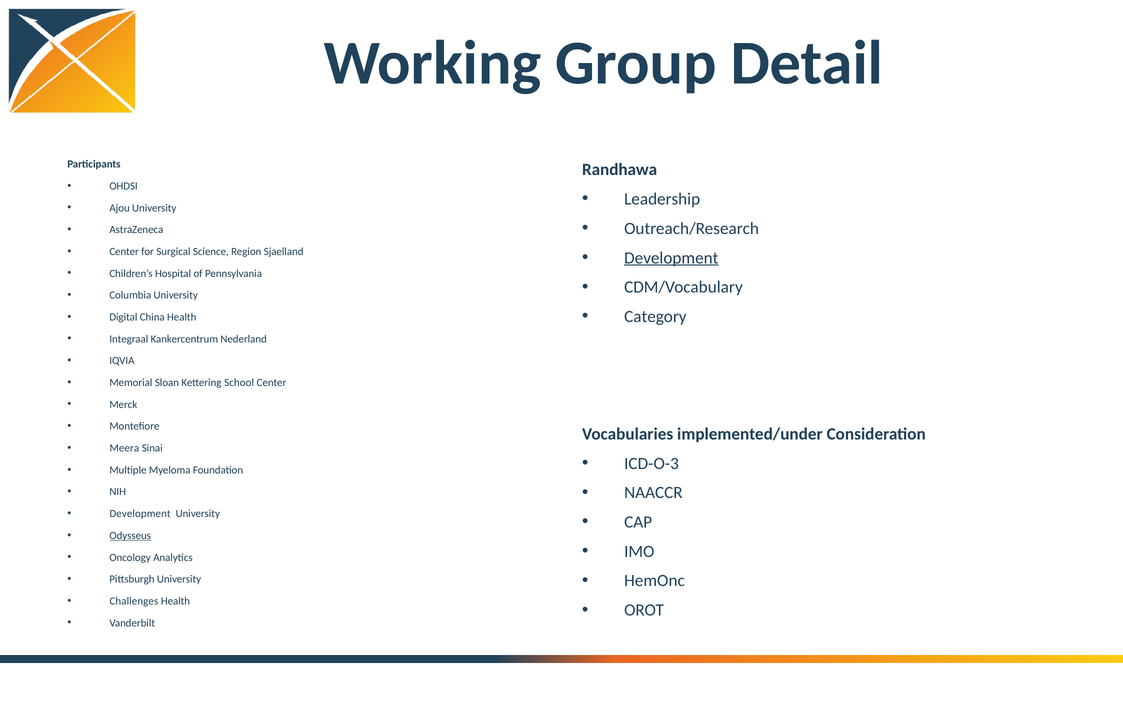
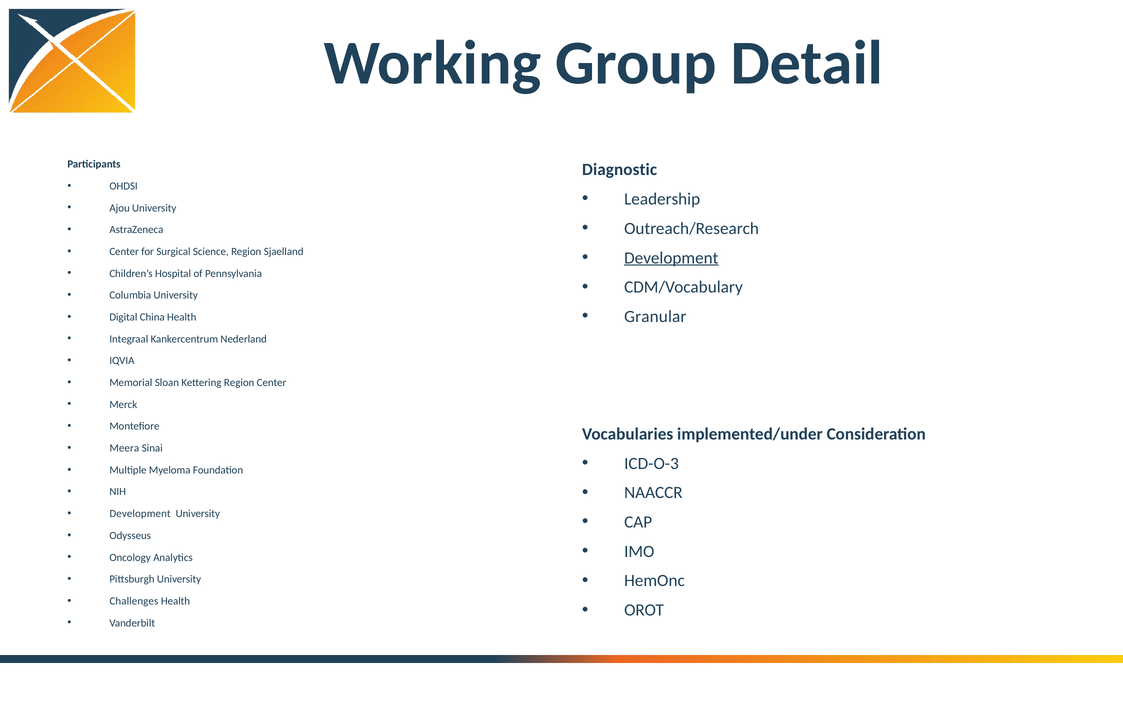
Randhawa: Randhawa -> Diagnostic (620, 170)
Category: Category -> Granular (655, 317)
Kettering School: School -> Region (239, 383)
Odysseus underline: present -> none (130, 535)
